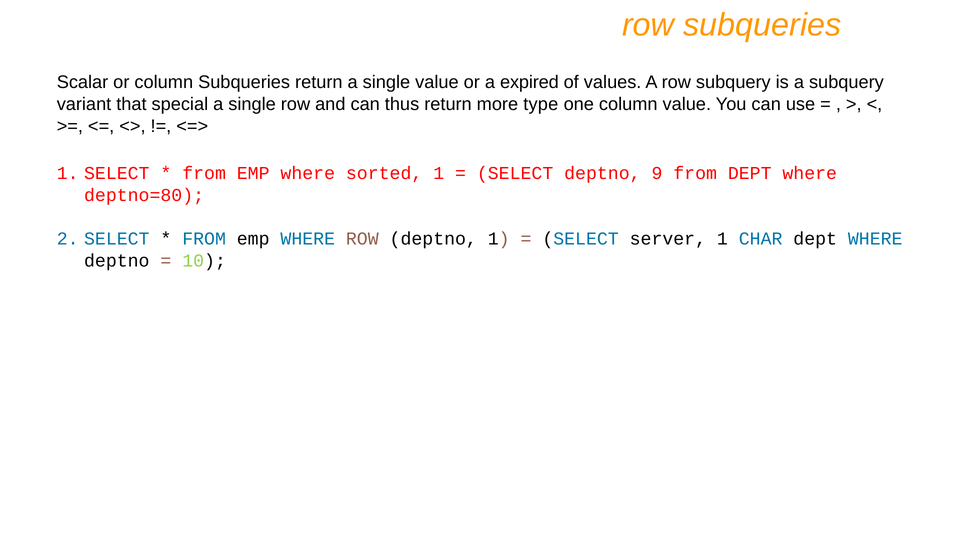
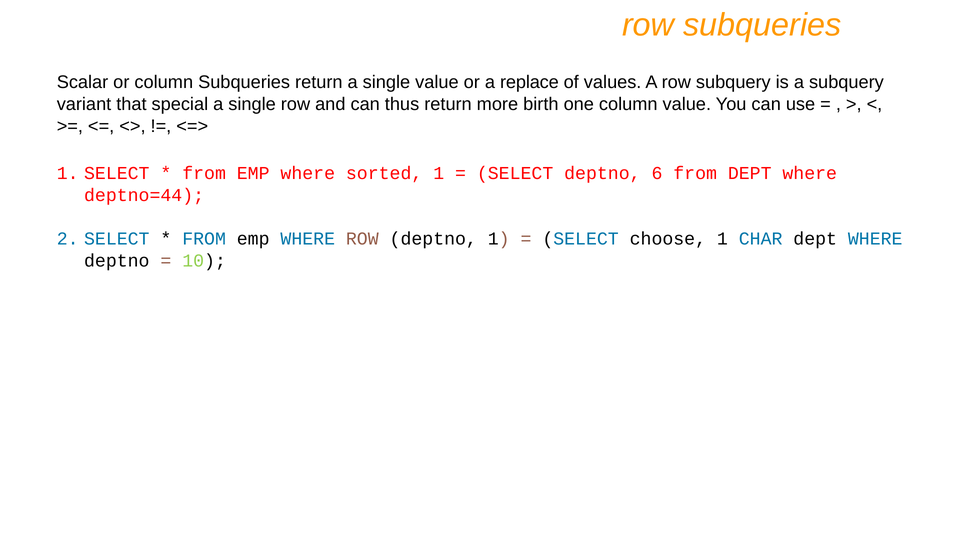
expired: expired -> replace (529, 82)
type: type -> birth (541, 104)
9: 9 -> 6 (657, 173)
deptno=80: deptno=80 -> deptno=44 (144, 195)
server: server -> choose (668, 239)
